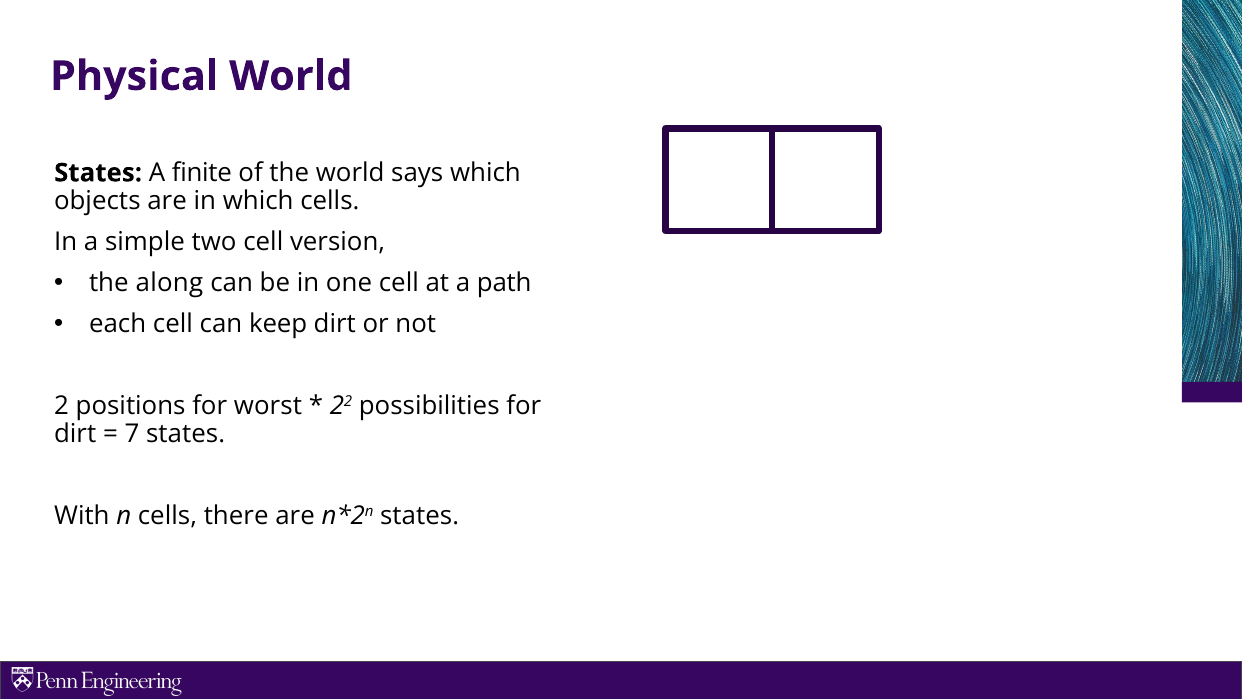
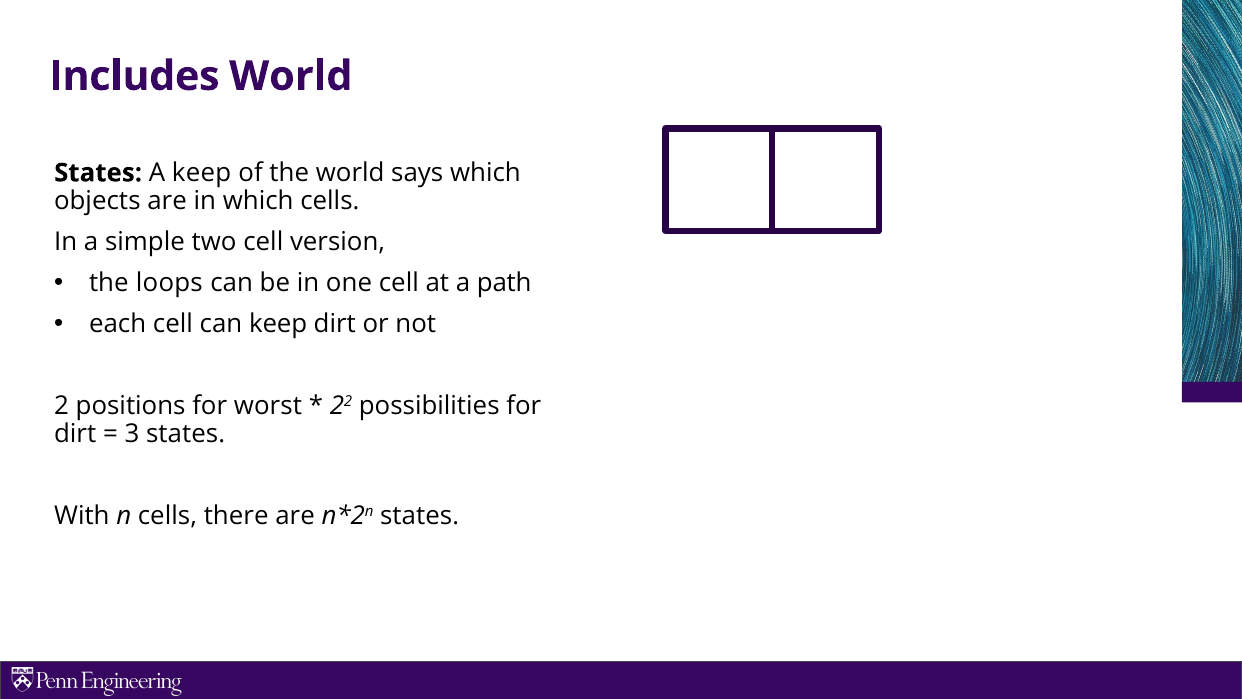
Physical: Physical -> Includes (134, 76)
A finite: finite -> keep (202, 173)
along: along -> loops (169, 283)
7: 7 -> 3 (132, 433)
